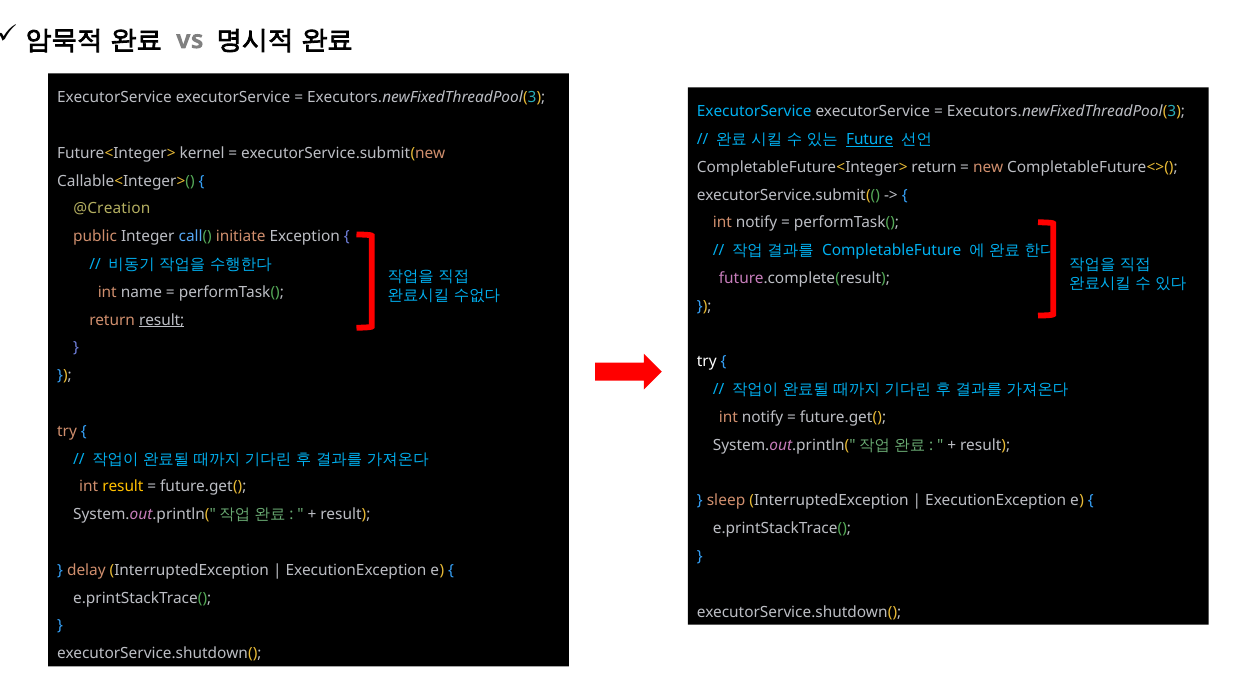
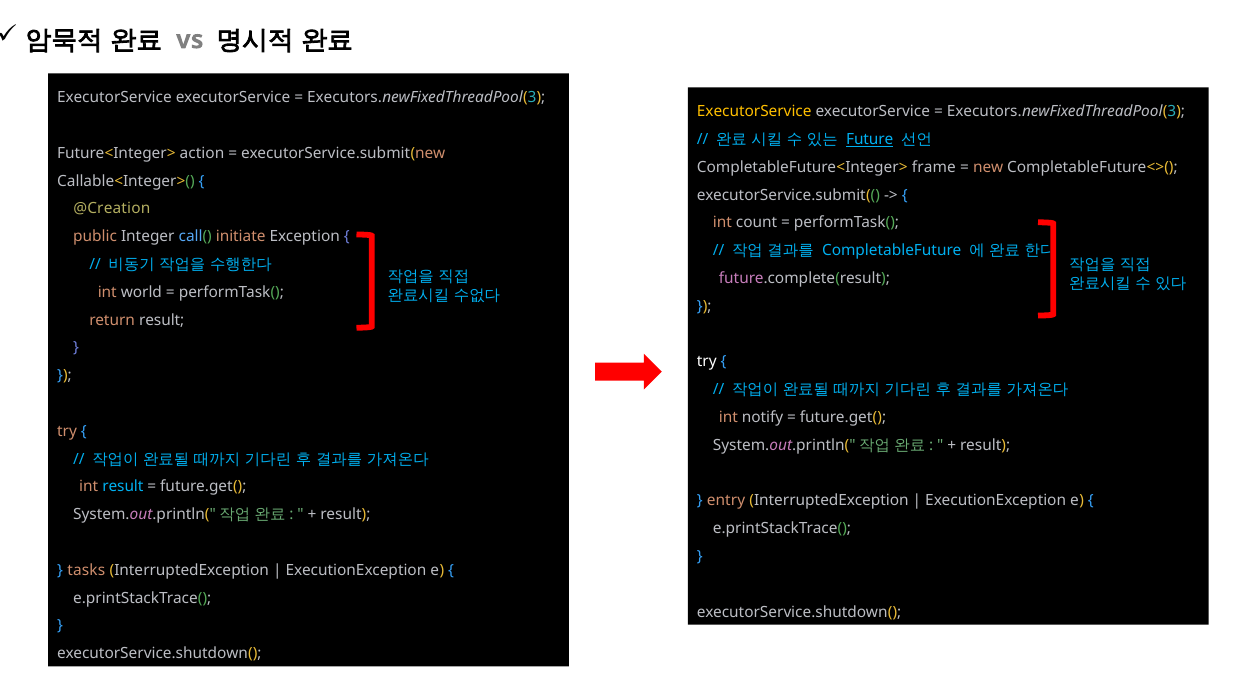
ExecutorService colour: light blue -> yellow (754, 112)
kernel: kernel -> action (202, 153)
CompletableFuture<Integer> return: return -> frame (934, 167)
notify: notify -> count (757, 223)
name: name -> world (141, 292)
result underline: present -> none (162, 320)
result colour: yellow -> light blue (123, 487)
sleep: sleep -> entry (726, 501)
delay: delay -> tasks (86, 570)
